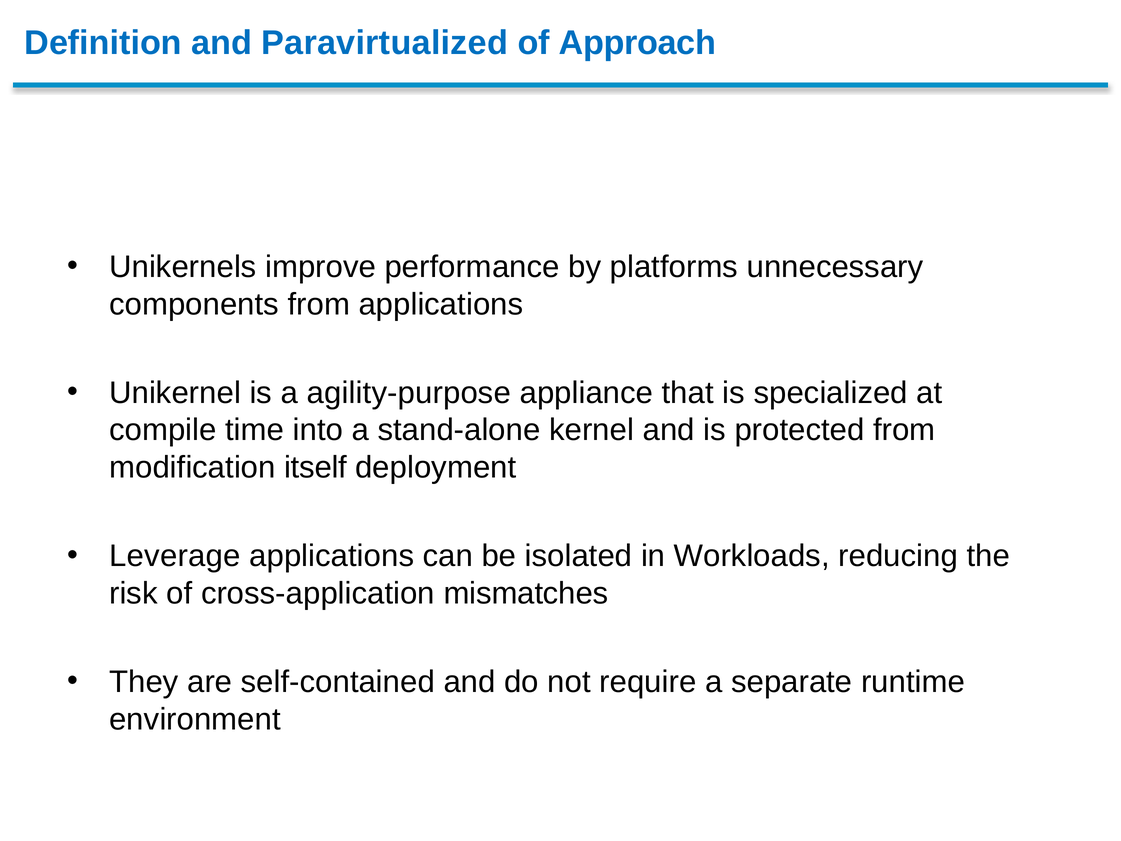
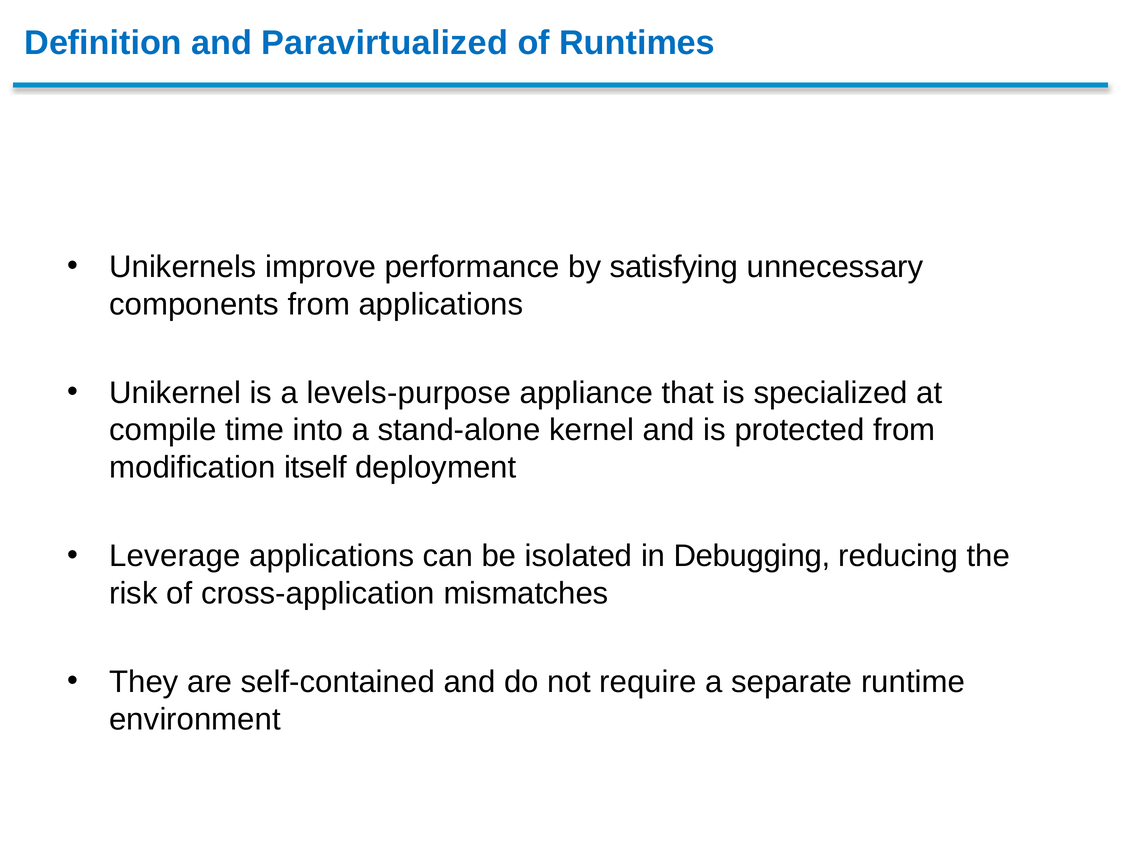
Approach: Approach -> Runtimes (637, 43)
platforms: platforms -> satisfying (674, 267)
agility-purpose: agility-purpose -> levels-purpose (409, 393)
Workloads: Workloads -> Debugging (752, 556)
